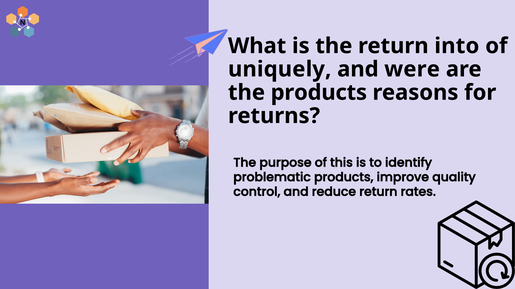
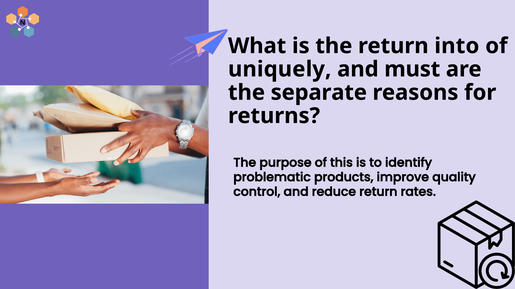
were: were -> must (412, 69)
the products: products -> separate (319, 93)
